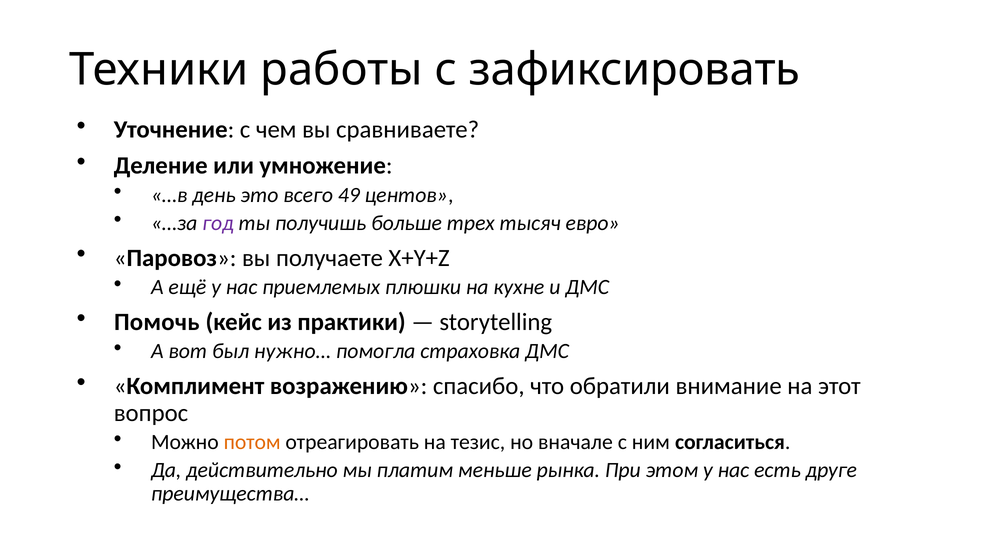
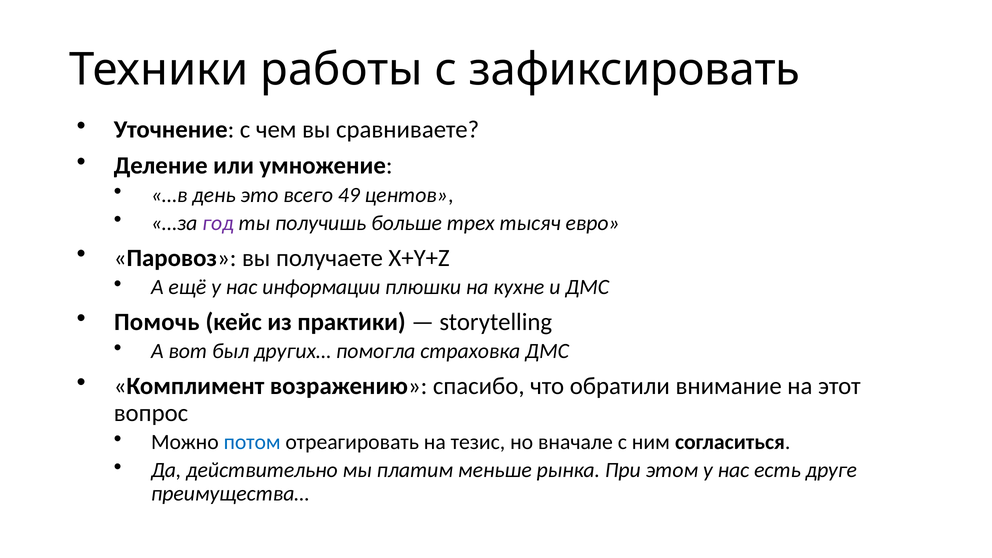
приемлемых: приемлемых -> информации (321, 287)
нужно…: нужно… -> других… (293, 351)
потом colour: orange -> blue (252, 442)
